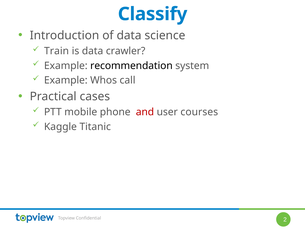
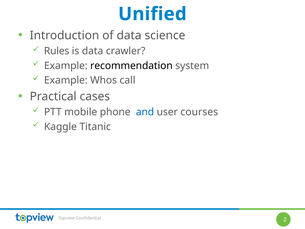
Classify: Classify -> Unified (152, 14)
Train: Train -> Rules (57, 51)
and colour: red -> blue (145, 112)
